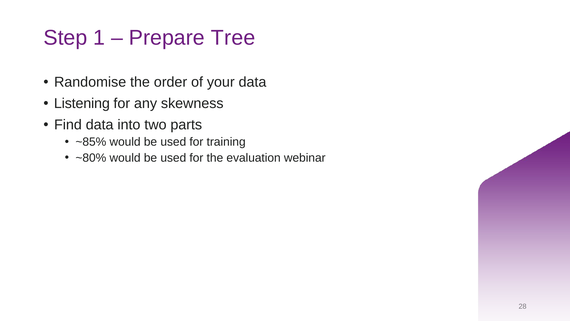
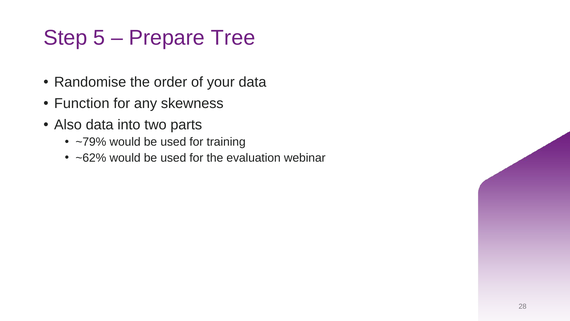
1: 1 -> 5 (99, 38)
Listening: Listening -> Function (82, 103)
Find: Find -> Also (68, 125)
~85%: ~85% -> ~79% (91, 142)
~80%: ~80% -> ~62% (91, 158)
